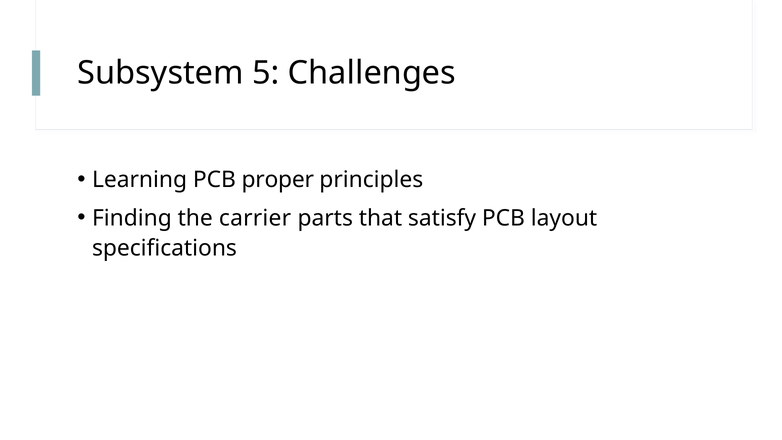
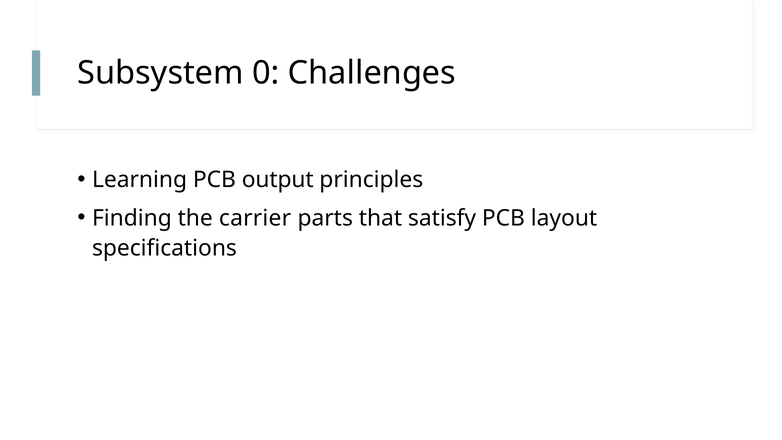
5: 5 -> 0 (266, 73)
proper: proper -> output (278, 180)
